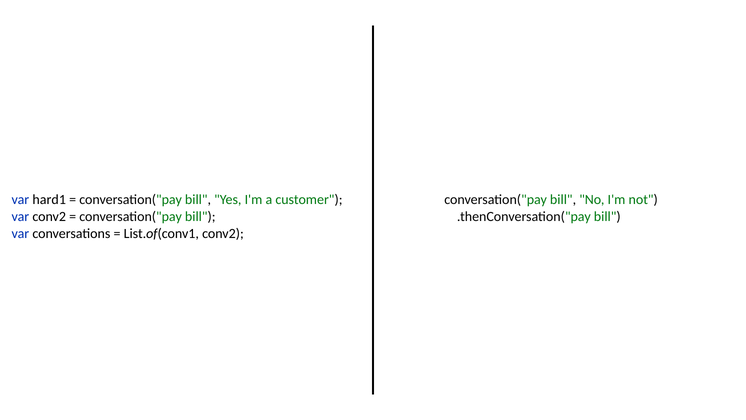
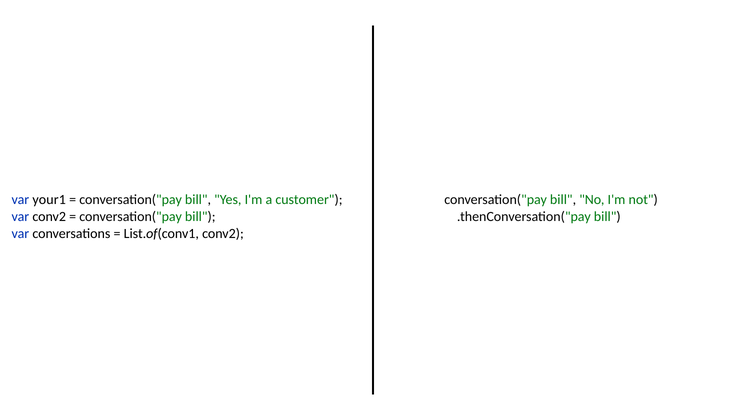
hard1: hard1 -> your1 (49, 200)
